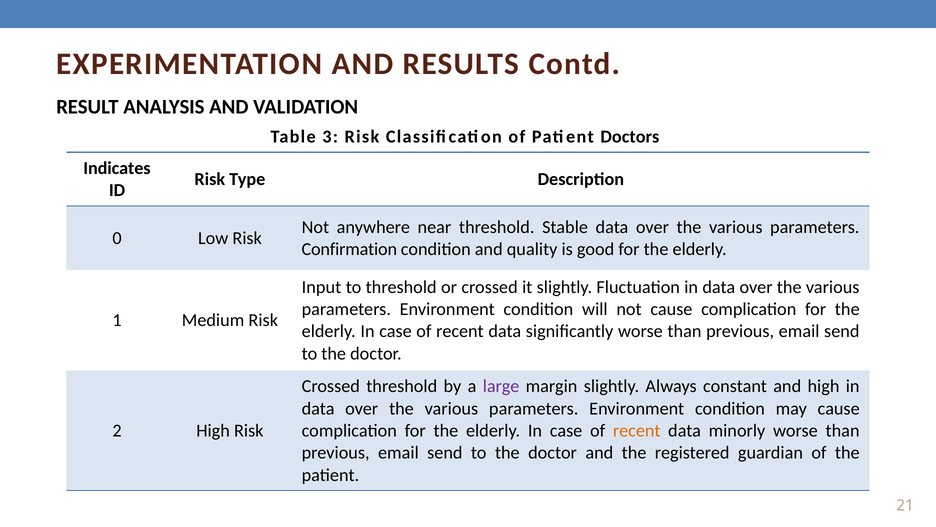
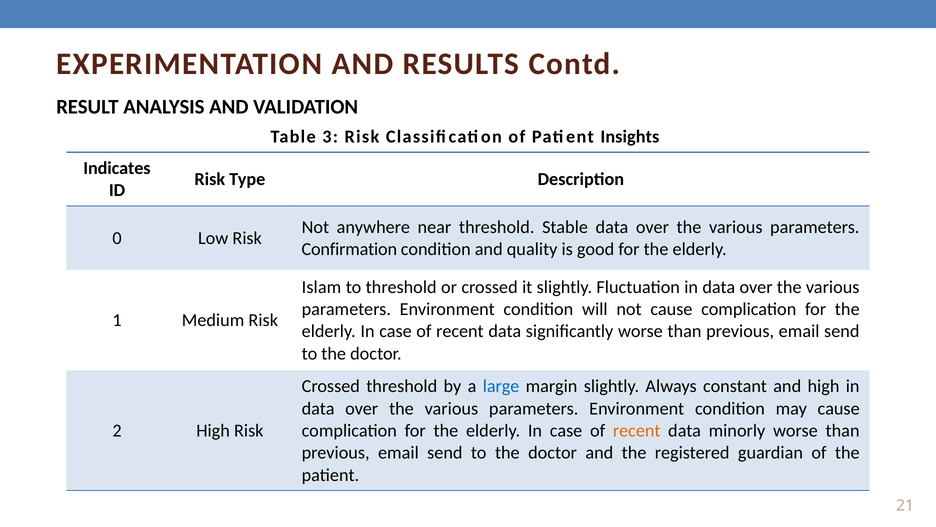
Doctors: Doctors -> Insights (630, 137)
Input: Input -> Islam (321, 287)
large colour: purple -> blue (501, 386)
